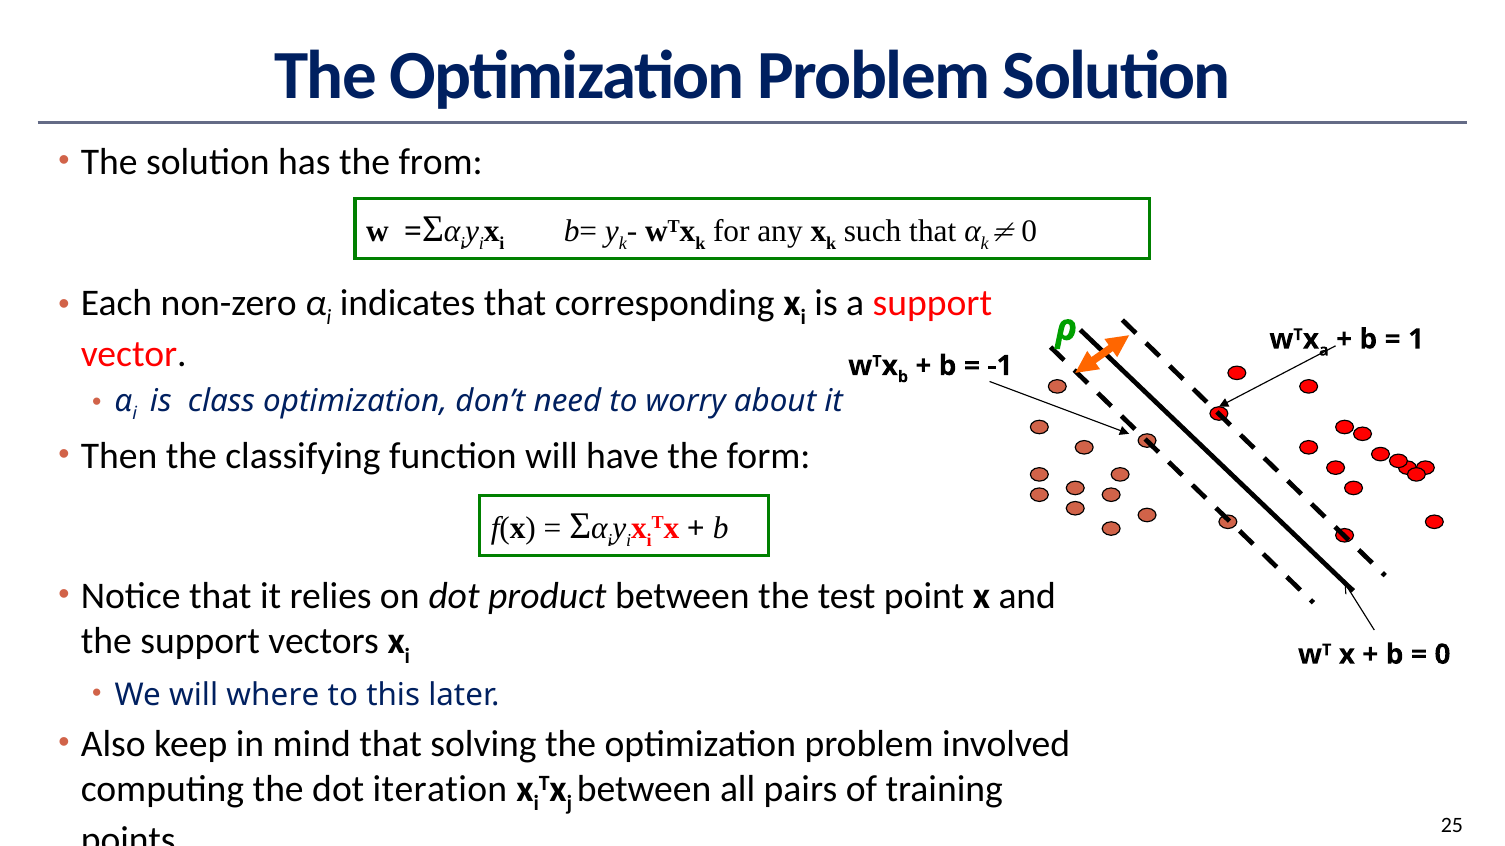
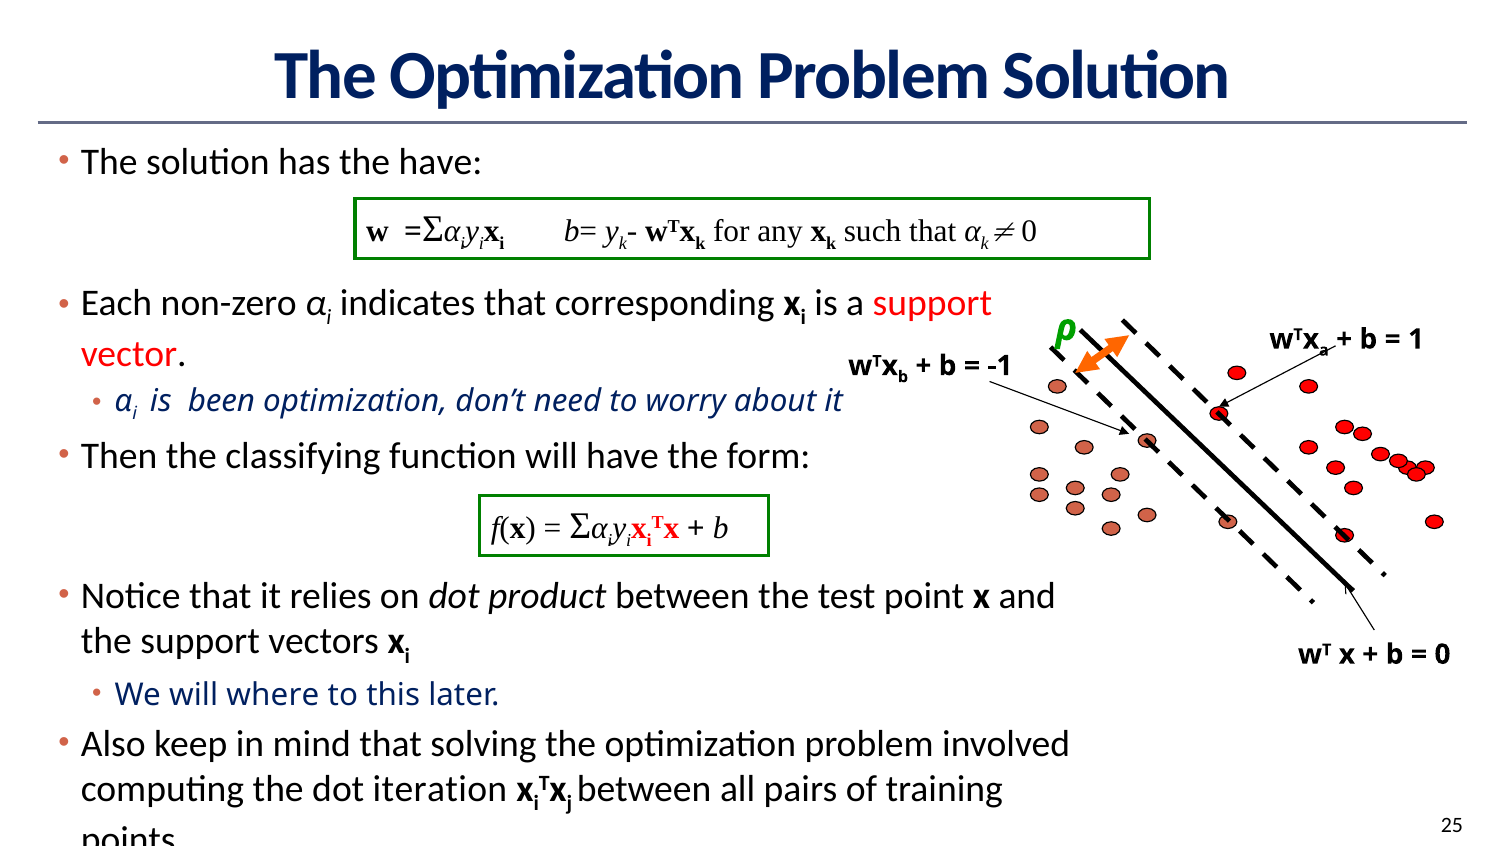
the from: from -> have (440, 163)
class: class -> been (221, 402)
